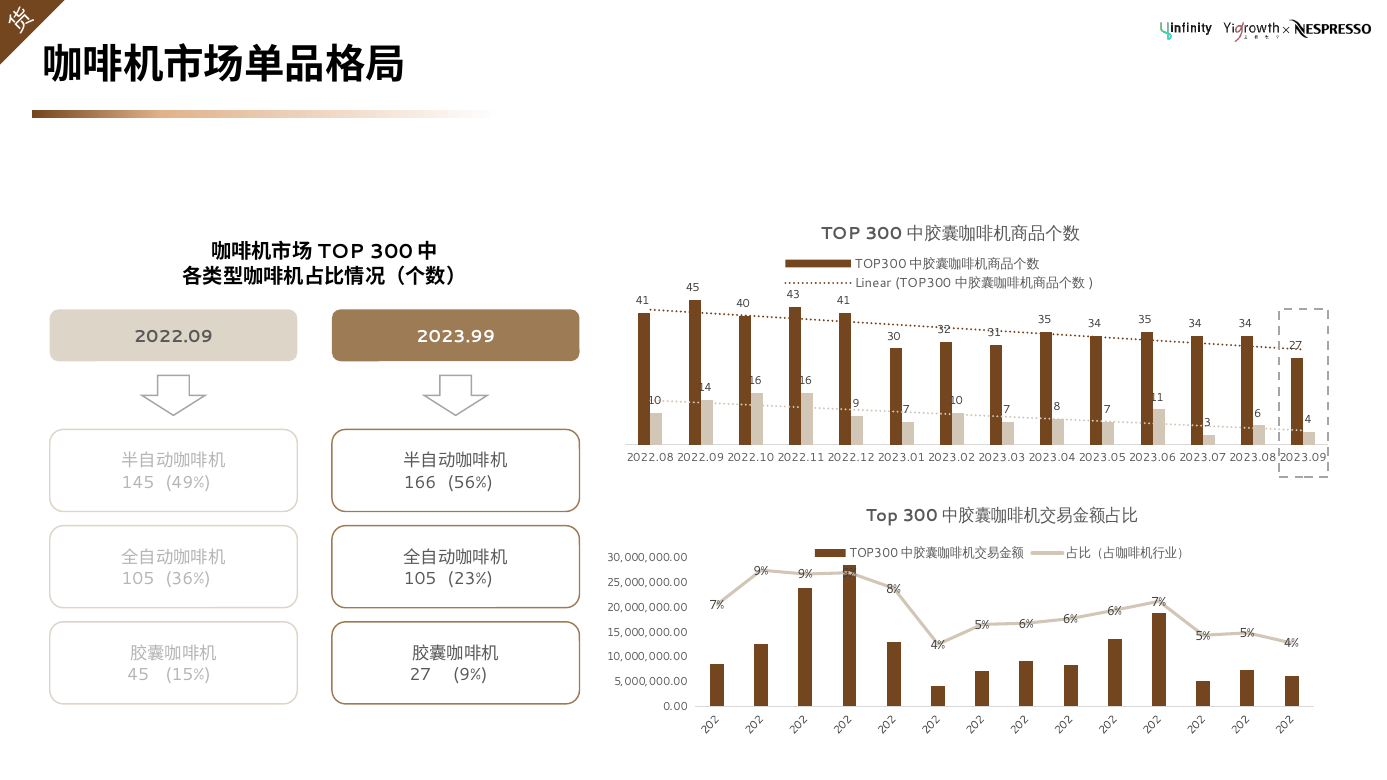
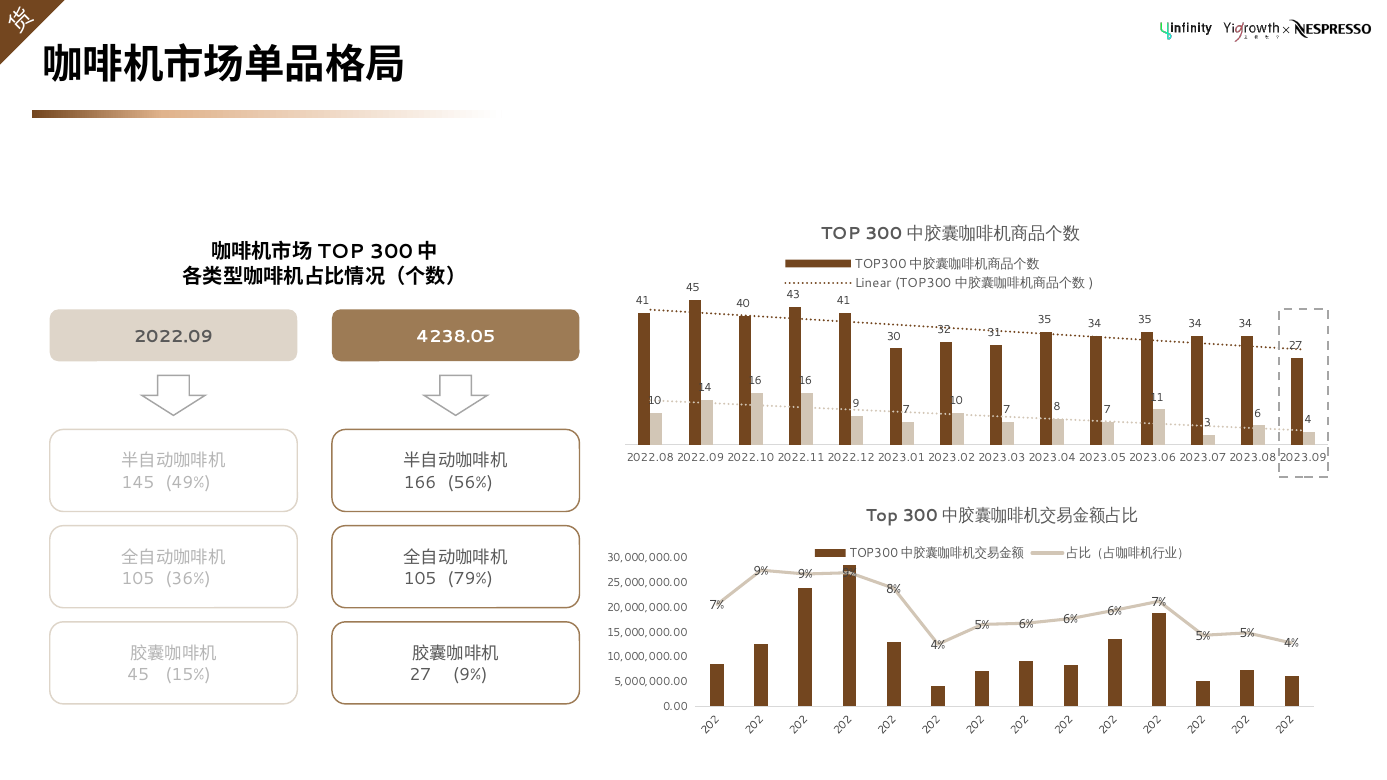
2023.99: 2023.99 -> 4238.05 (456, 337)
23%: 23% -> 79% (470, 579)
